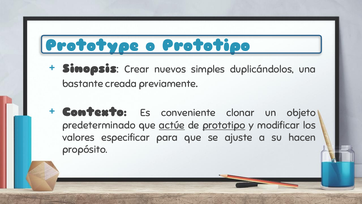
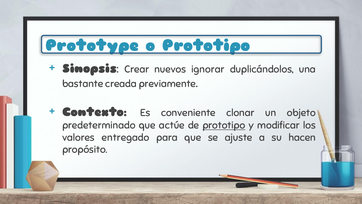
simples: simples -> ignorar (208, 69)
actúe underline: present -> none (172, 125)
especificar: especificar -> entregado (126, 137)
